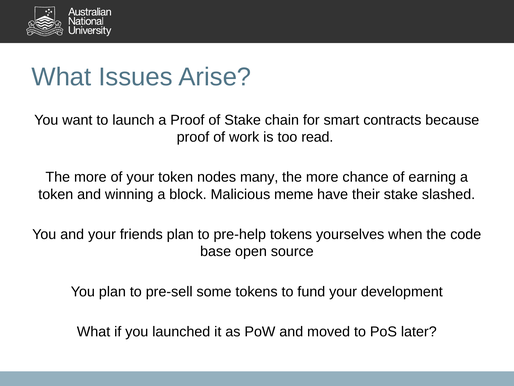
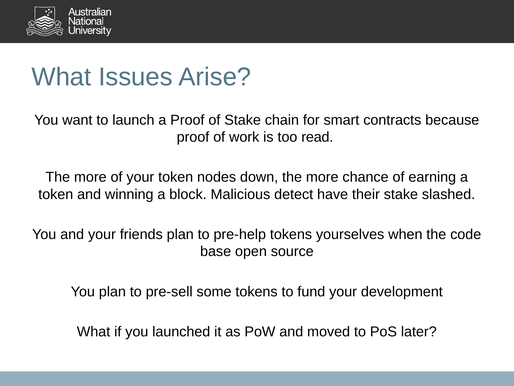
many: many -> down (259, 177)
meme: meme -> detect (294, 194)
